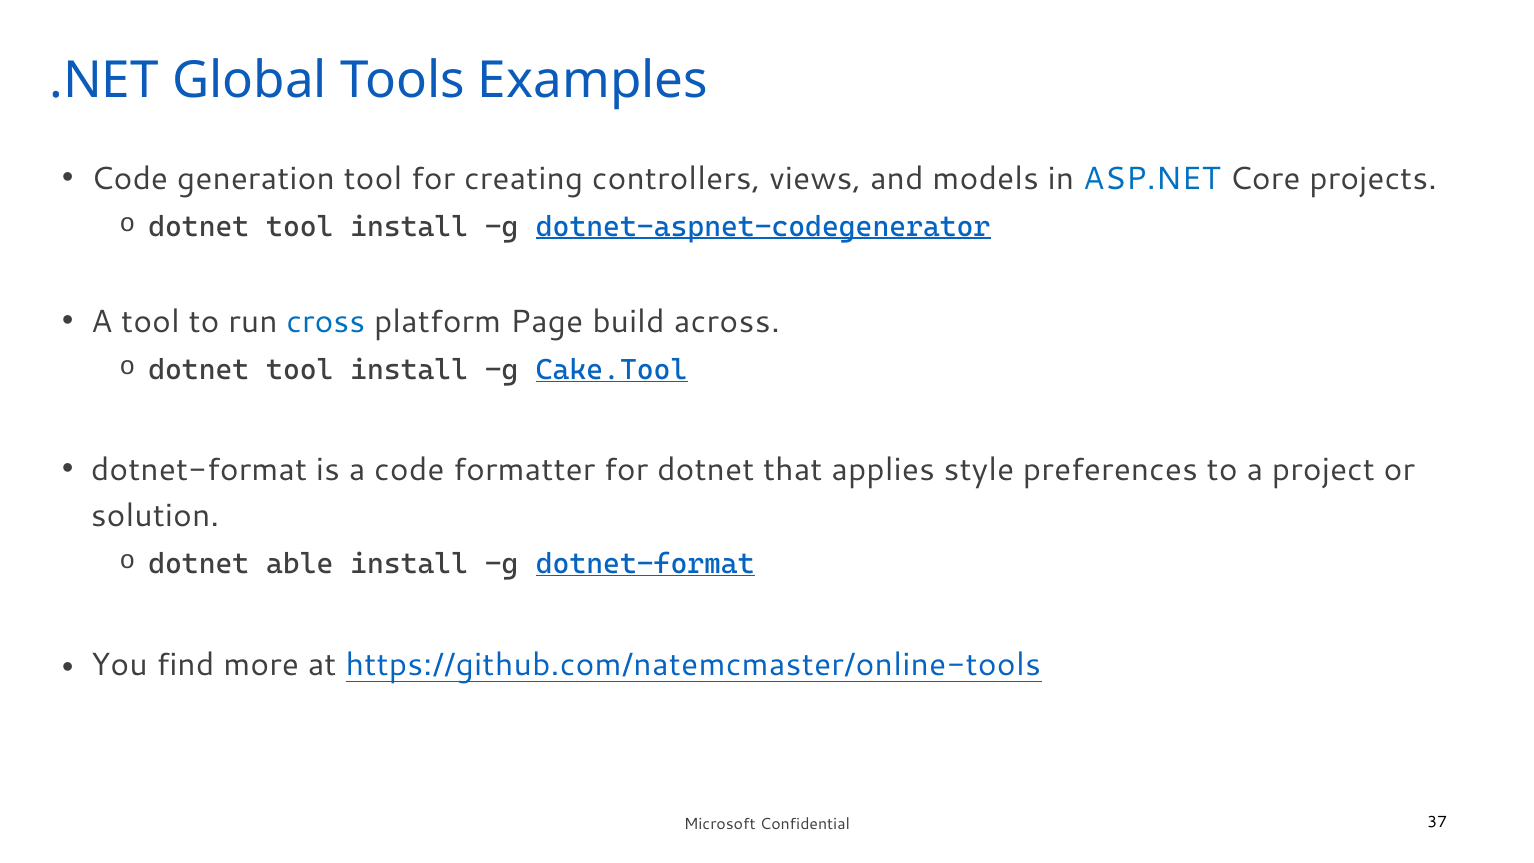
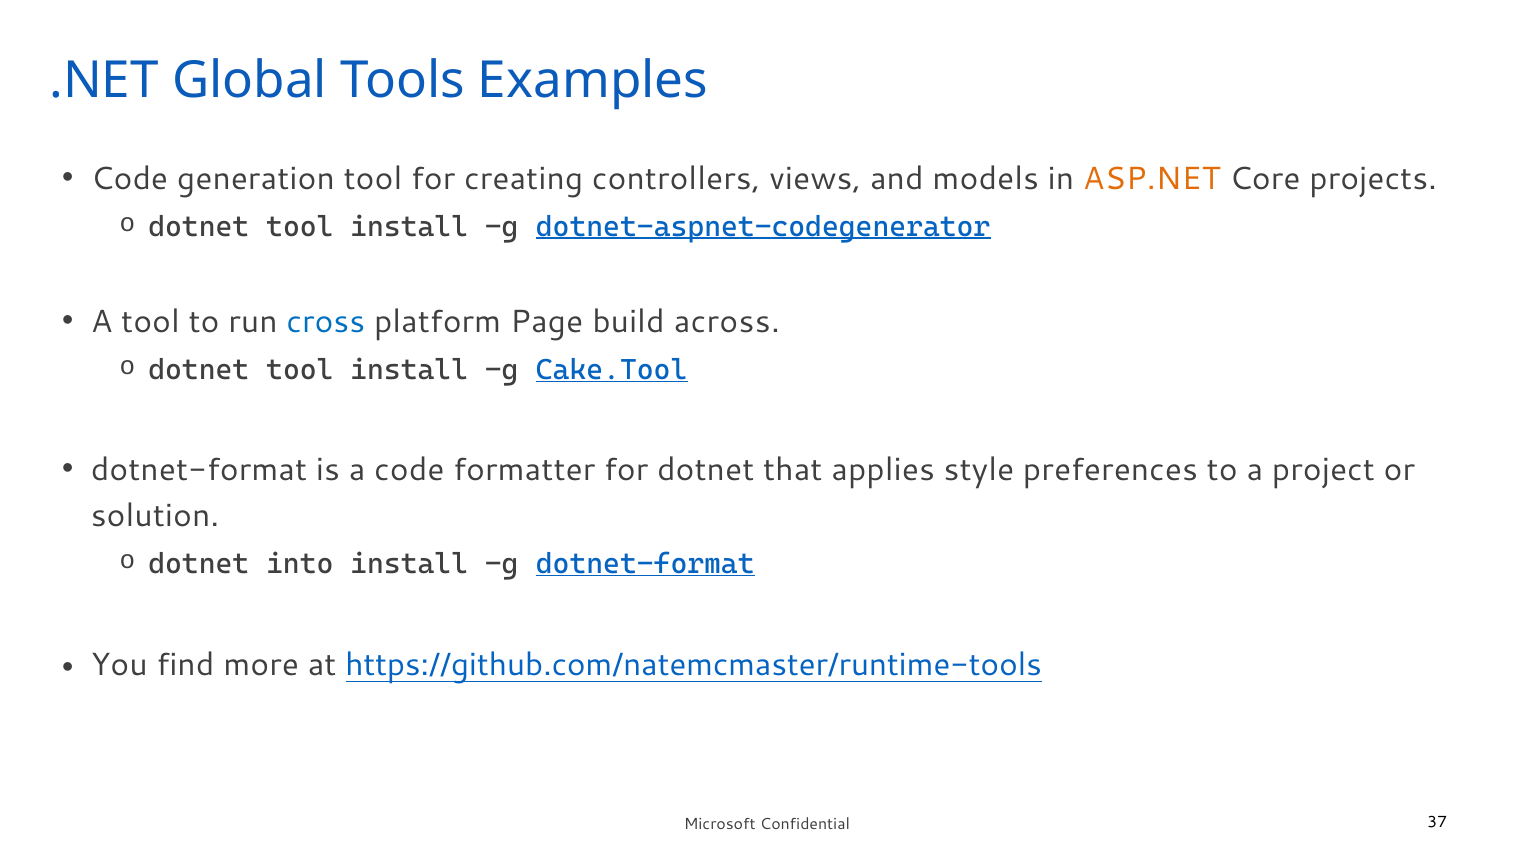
ASP.NET colour: blue -> orange (1152, 179)
able: able -> into (300, 564)
https://github.com/natemcmaster/online-tools: https://github.com/natemcmaster/online-tools -> https://github.com/natemcmaster/runtime-tools (693, 665)
